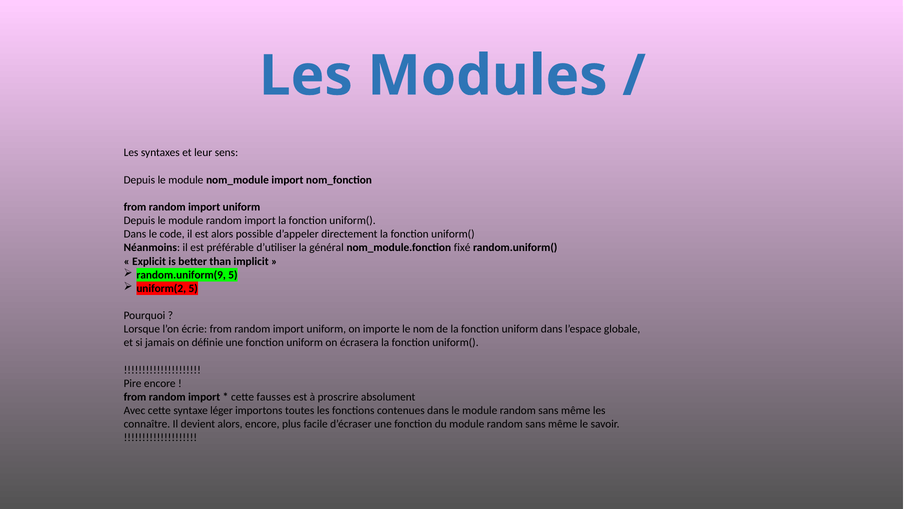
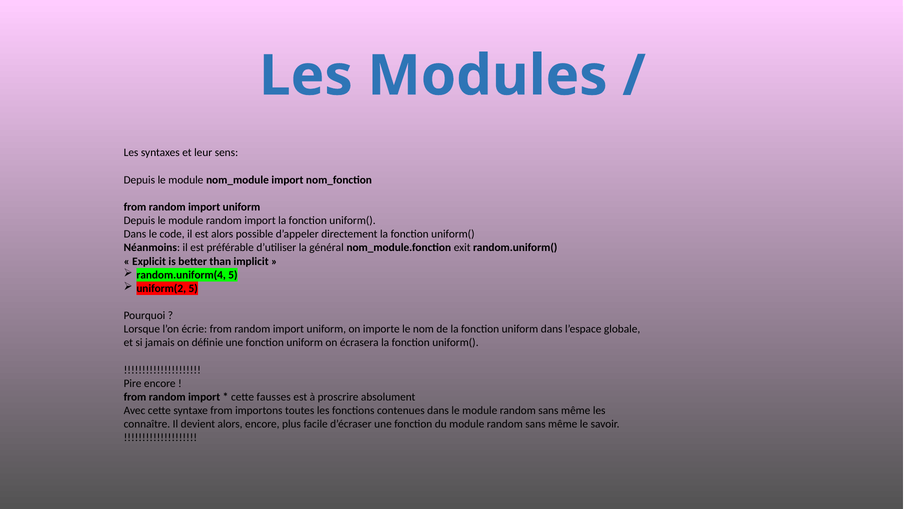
fixé: fixé -> exit (462, 248)
random.uniform(9: random.uniform(9 -> random.uniform(4 (181, 275)
syntaxe léger: léger -> from (221, 411)
